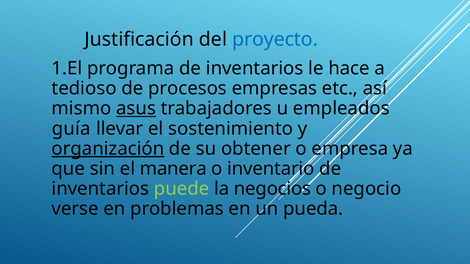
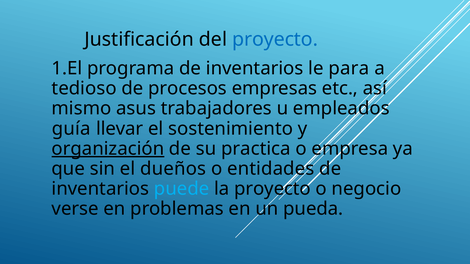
hace: hace -> para (349, 68)
asus underline: present -> none (136, 109)
obtener: obtener -> practica (256, 149)
manera: manera -> dueños (173, 169)
inventario: inventario -> entidades (271, 169)
puede colour: light green -> light blue (182, 189)
la negocios: negocios -> proyecto (273, 189)
